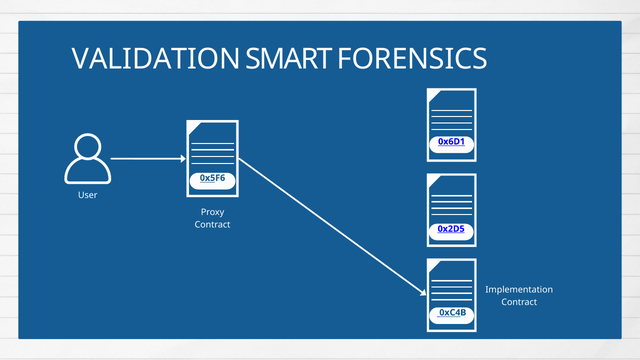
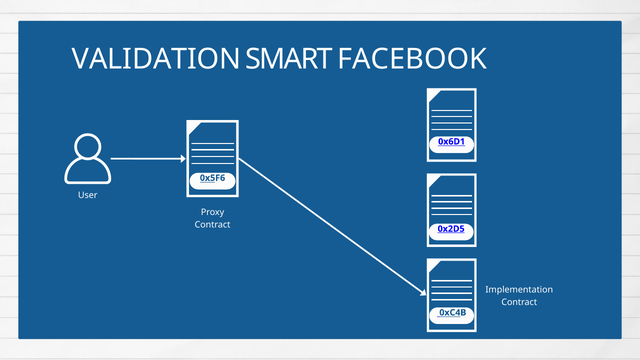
FORENSICS: FORENSICS -> FACEBOOK (412, 59)
